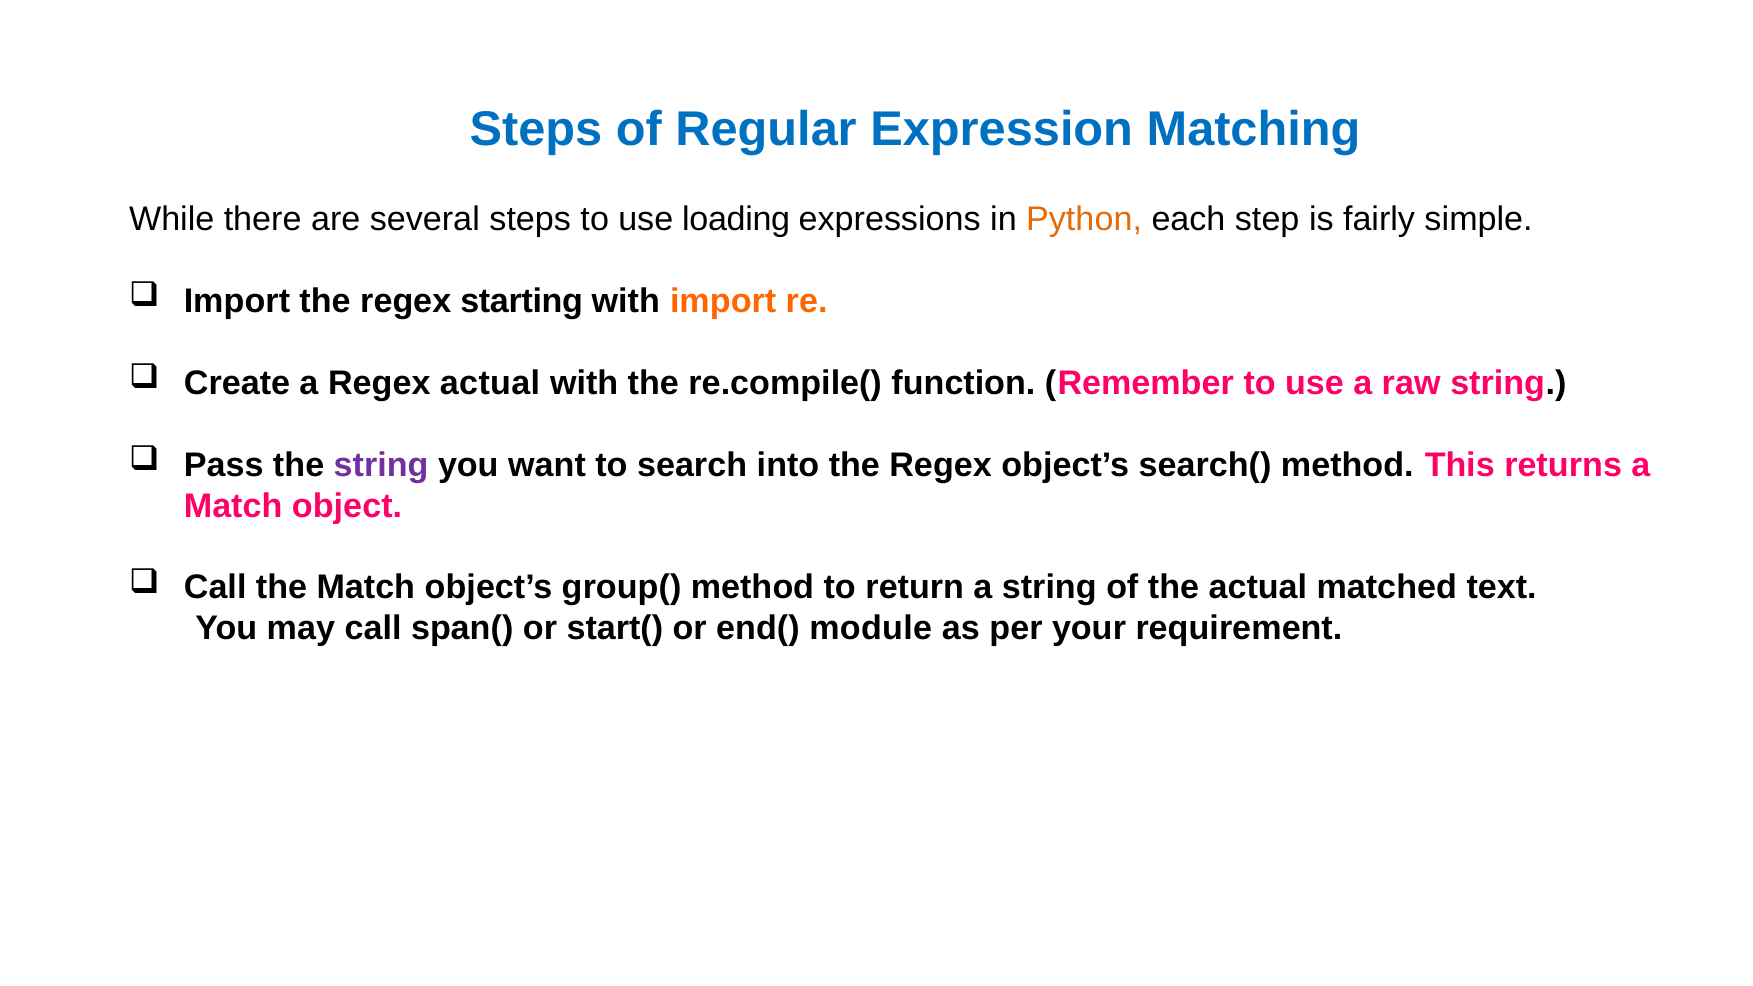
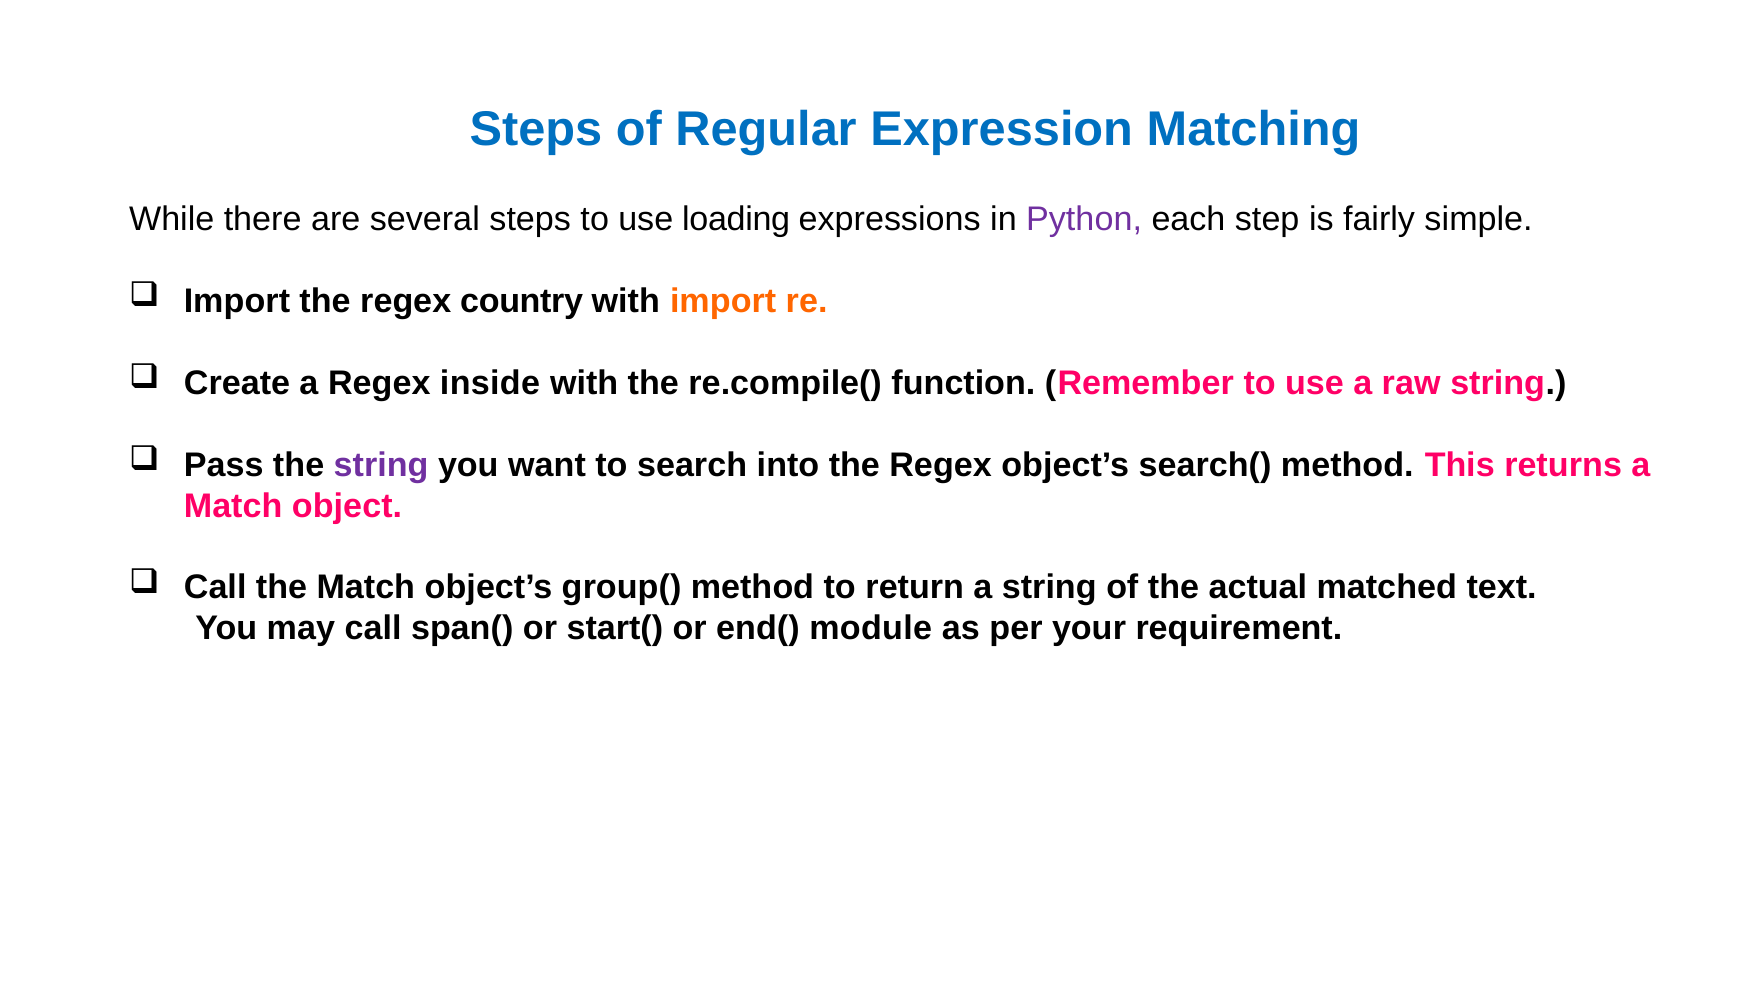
Python colour: orange -> purple (1084, 219)
starting: starting -> country (522, 301)
Regex actual: actual -> inside (490, 383)
